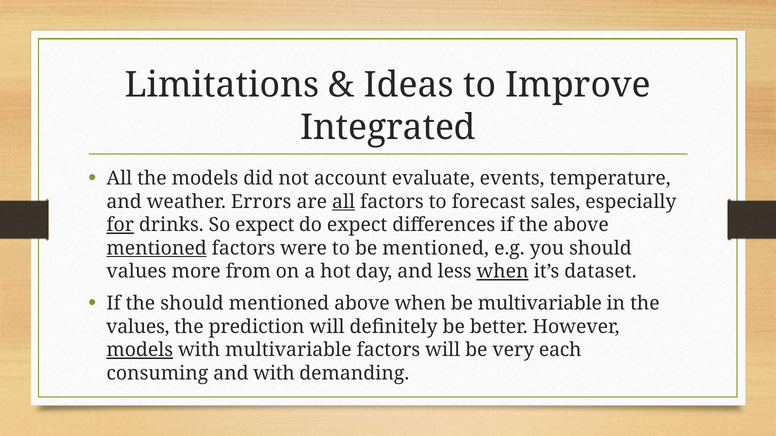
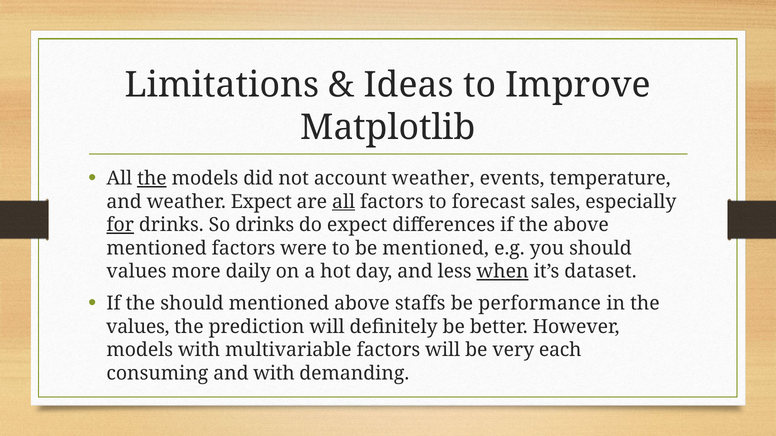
Integrated: Integrated -> Matplotlib (388, 128)
the underline: none -> present (152, 179)
account evaluate: evaluate -> weather (433, 179)
weather Errors: Errors -> Expect (261, 202)
So expect: expect -> drinks (265, 225)
mentioned underline: present -> none (157, 249)
from: from -> daily (248, 272)
above when: when -> staffs (420, 304)
be multivariable: multivariable -> performance (540, 304)
models underline: present -> none (140, 350)
